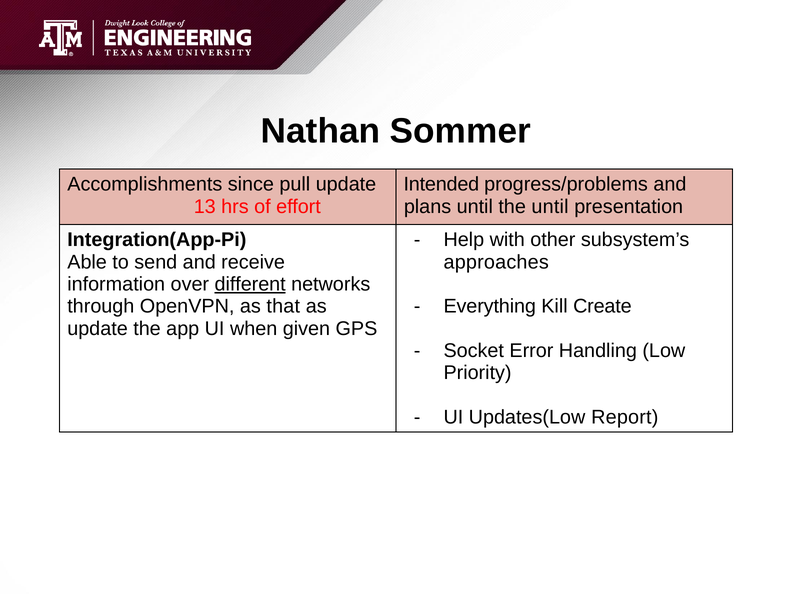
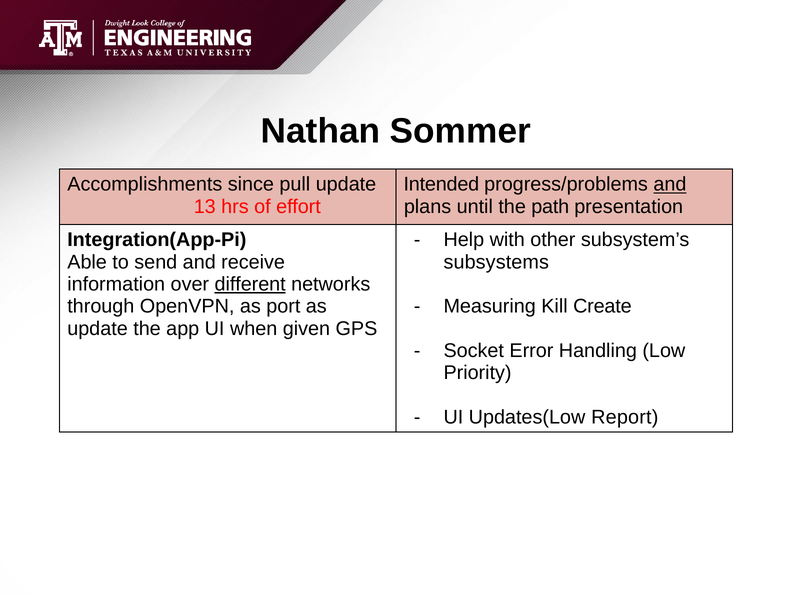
and underline: none -> present (670, 184)
the until: until -> path (550, 207)
approaches: approaches -> subsystems (496, 262)
that: that -> port (283, 306)
Everything: Everything -> Measuring (490, 306)
